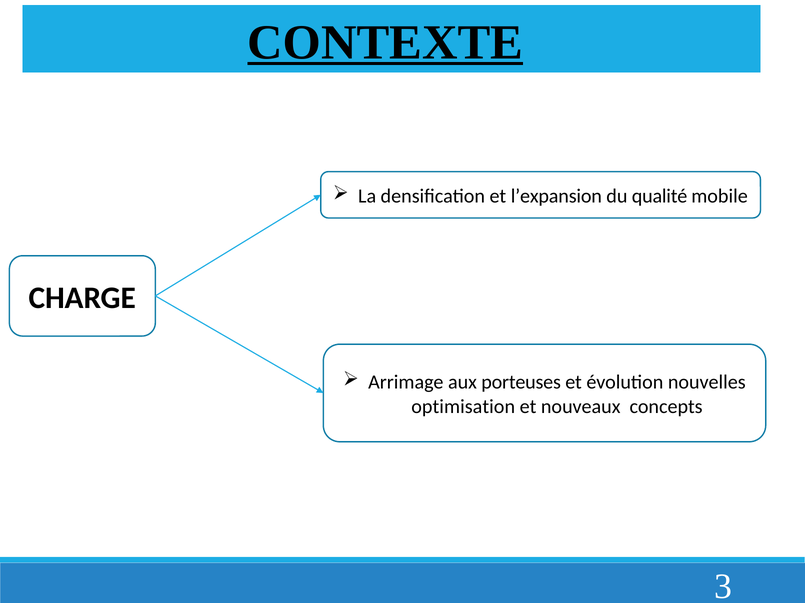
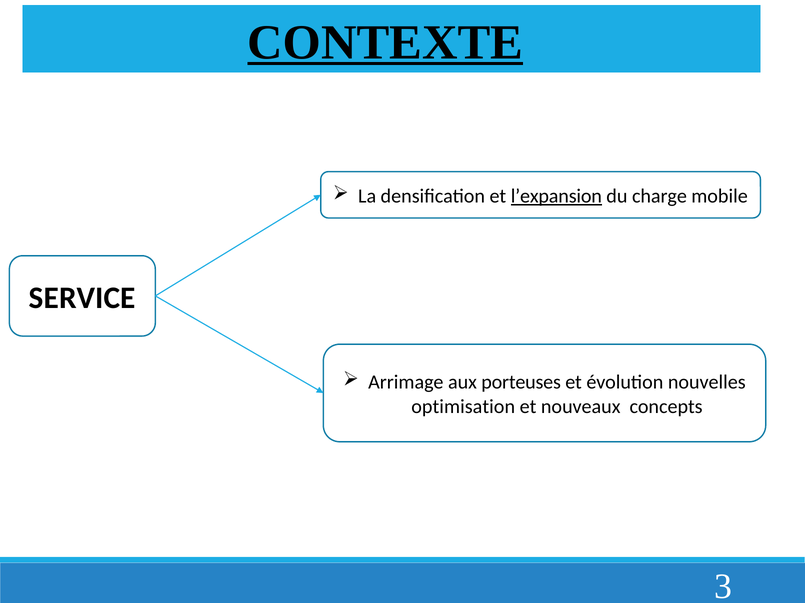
l’expansion underline: none -> present (556, 196)
qualité: qualité -> charge (659, 196)
CHARGE: CHARGE -> SERVICE (82, 298)
